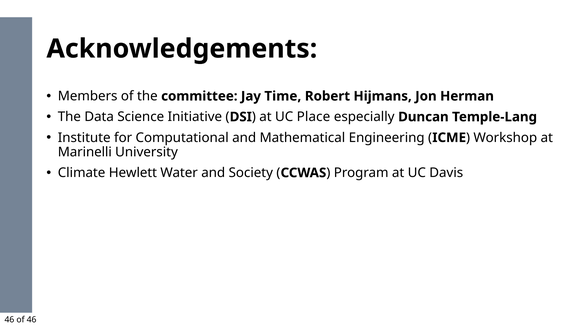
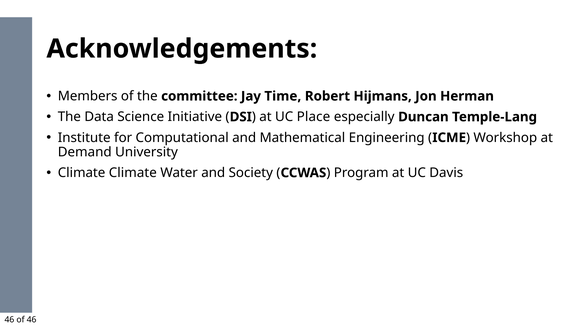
Marinelli: Marinelli -> Demand (85, 152)
Climate Hewlett: Hewlett -> Climate (133, 173)
